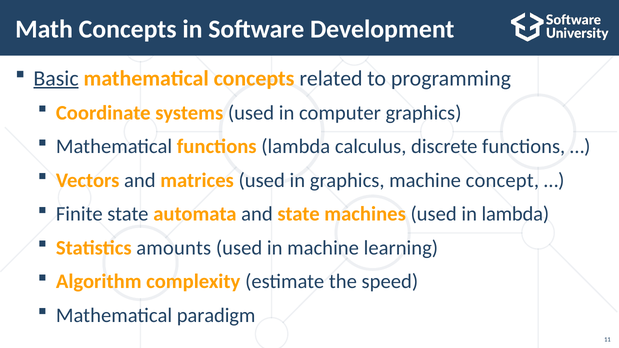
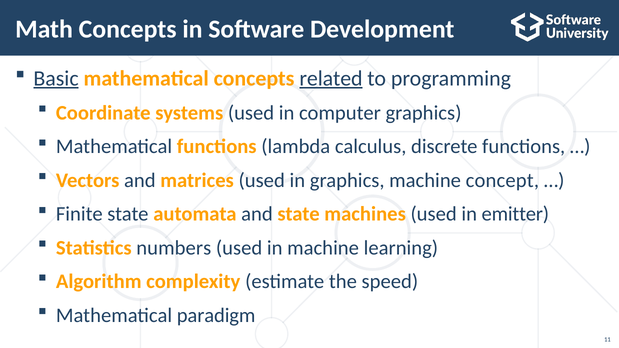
related underline: none -> present (331, 79)
in lambda: lambda -> emitter (515, 214)
amounts: amounts -> numbers (174, 248)
